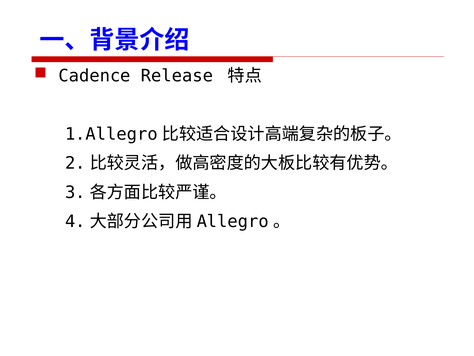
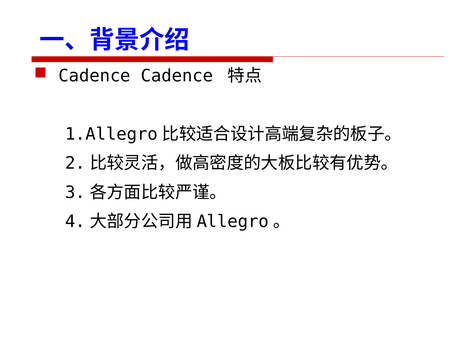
Cadence Release: Release -> Cadence (177, 76)
